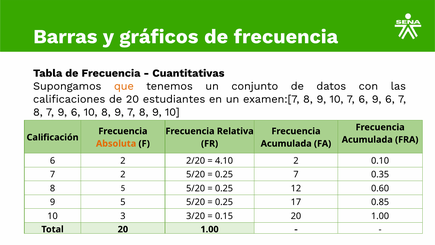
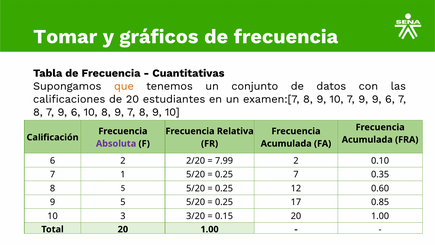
Barras: Barras -> Tomar (65, 37)
10 7 6: 6 -> 9 (363, 99)
Absoluta colour: orange -> purple (116, 143)
4.10: 4.10 -> 7.99 (224, 161)
7 2: 2 -> 1 (123, 174)
